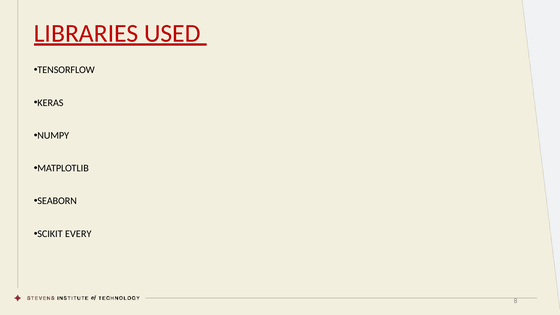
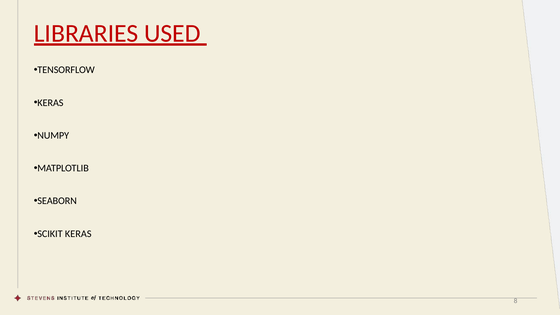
SCIKIT EVERY: EVERY -> KERAS (78, 234)
